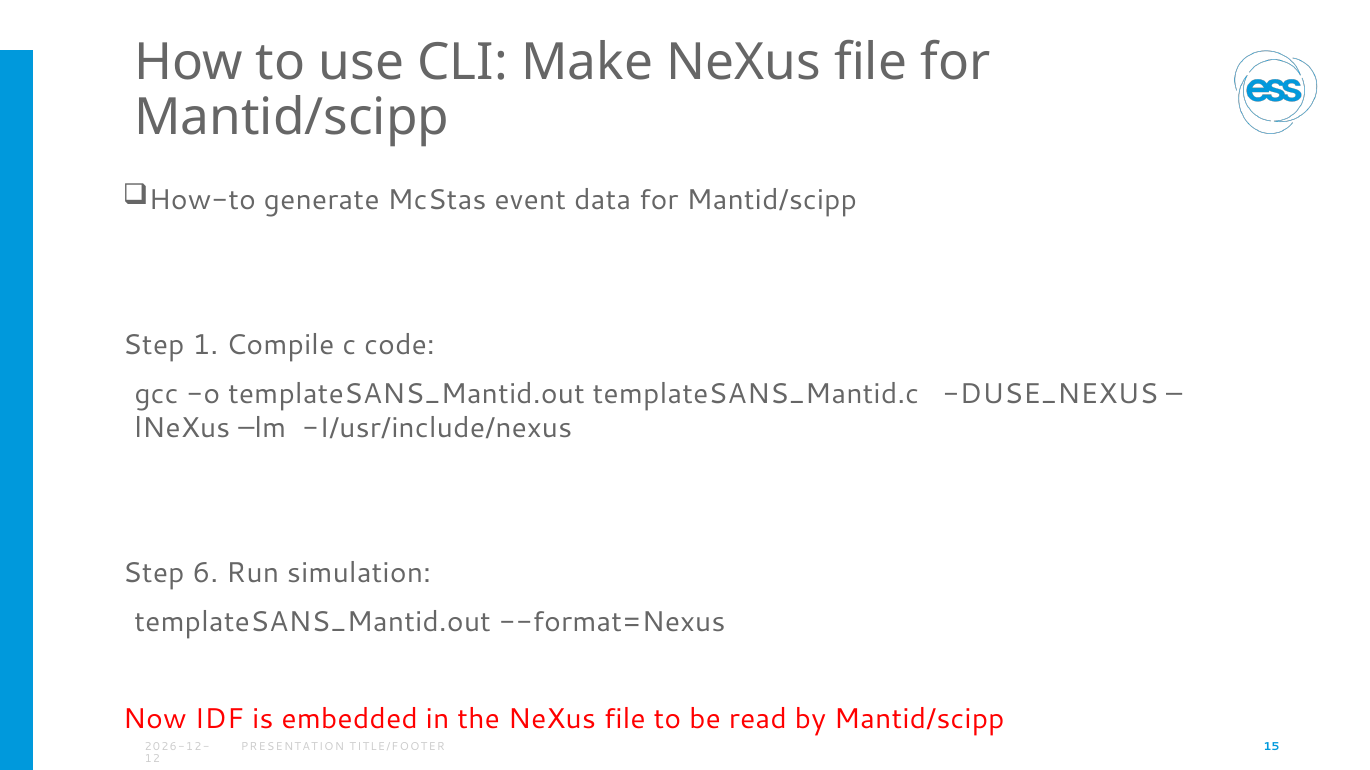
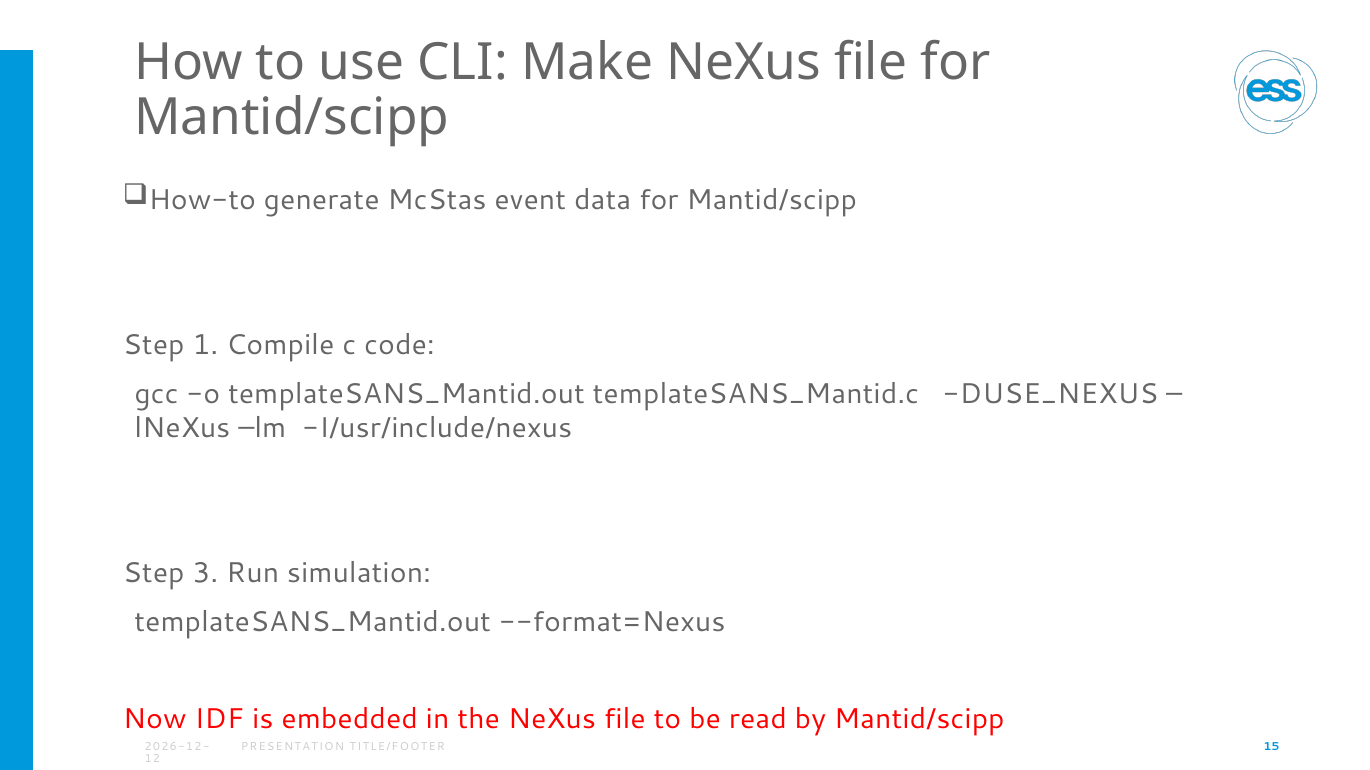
6: 6 -> 3 (205, 574)
